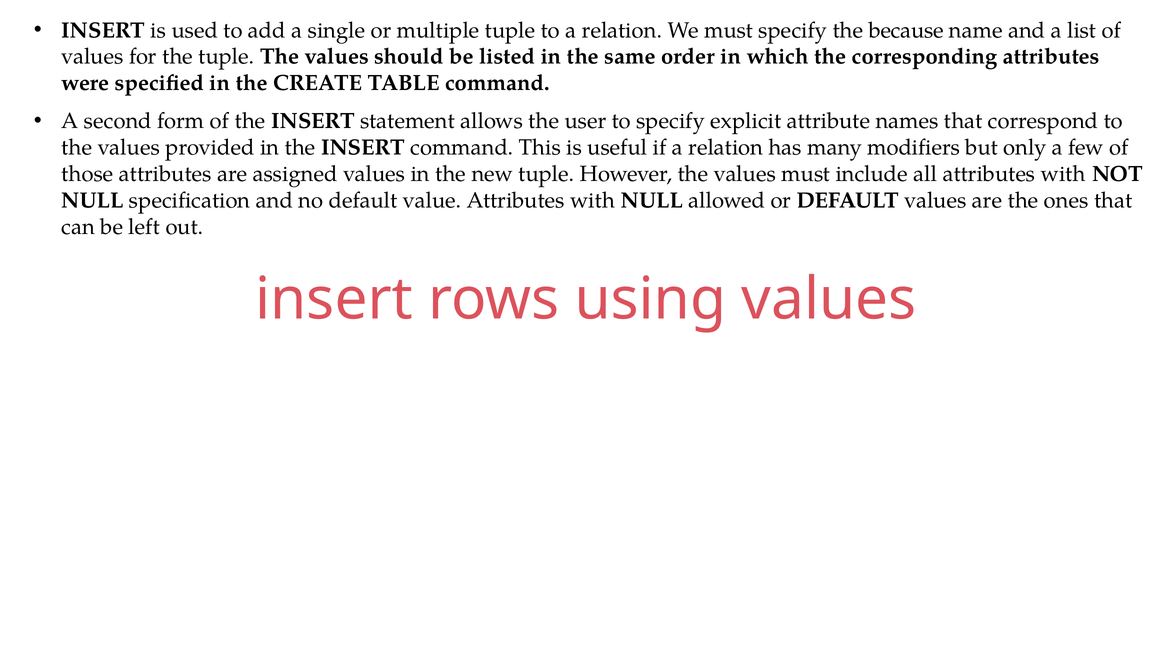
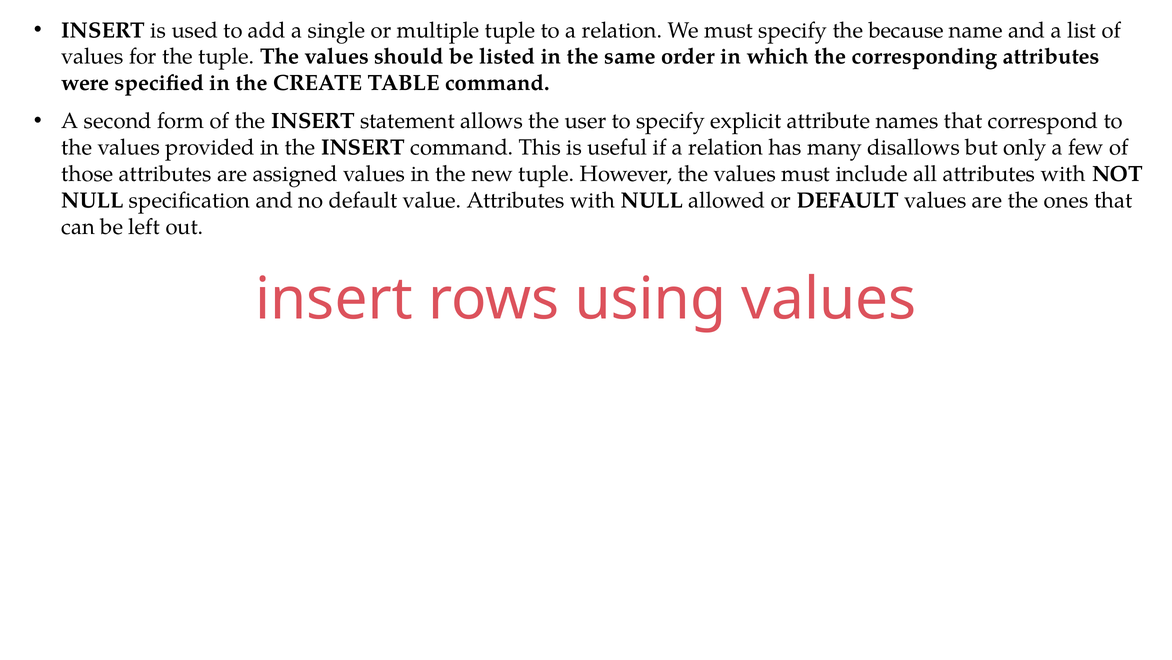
modifiers: modifiers -> disallows (914, 147)
